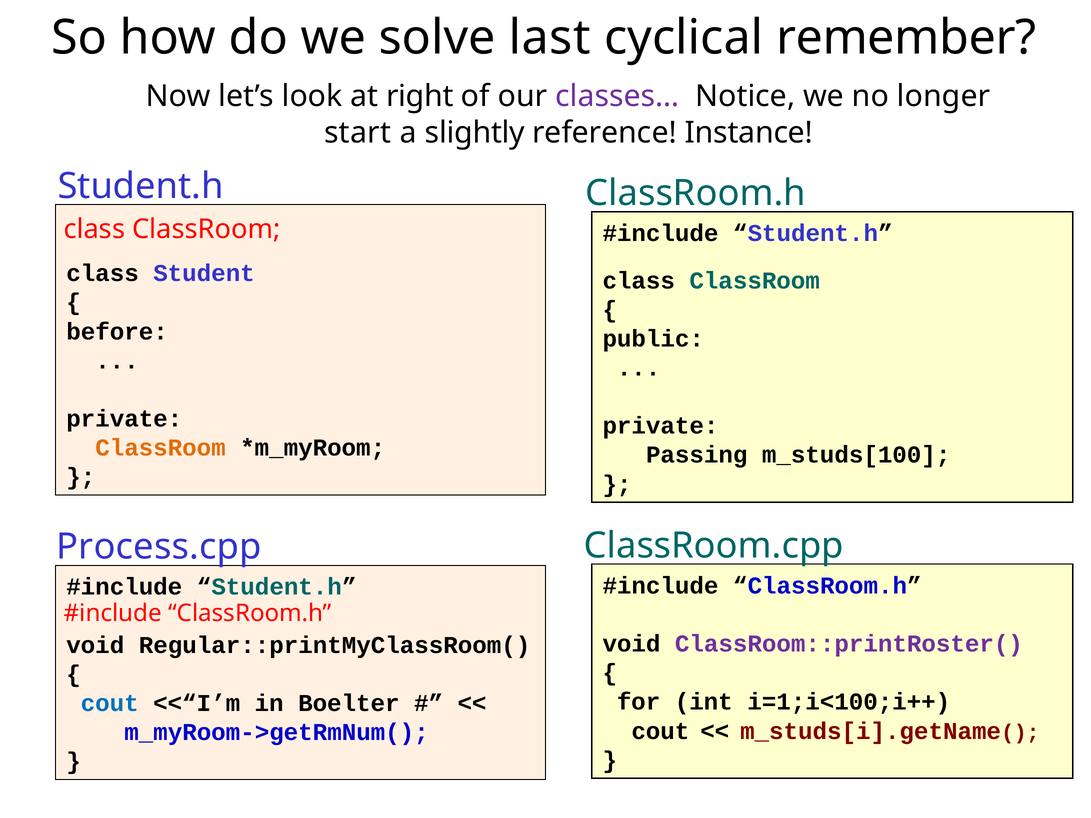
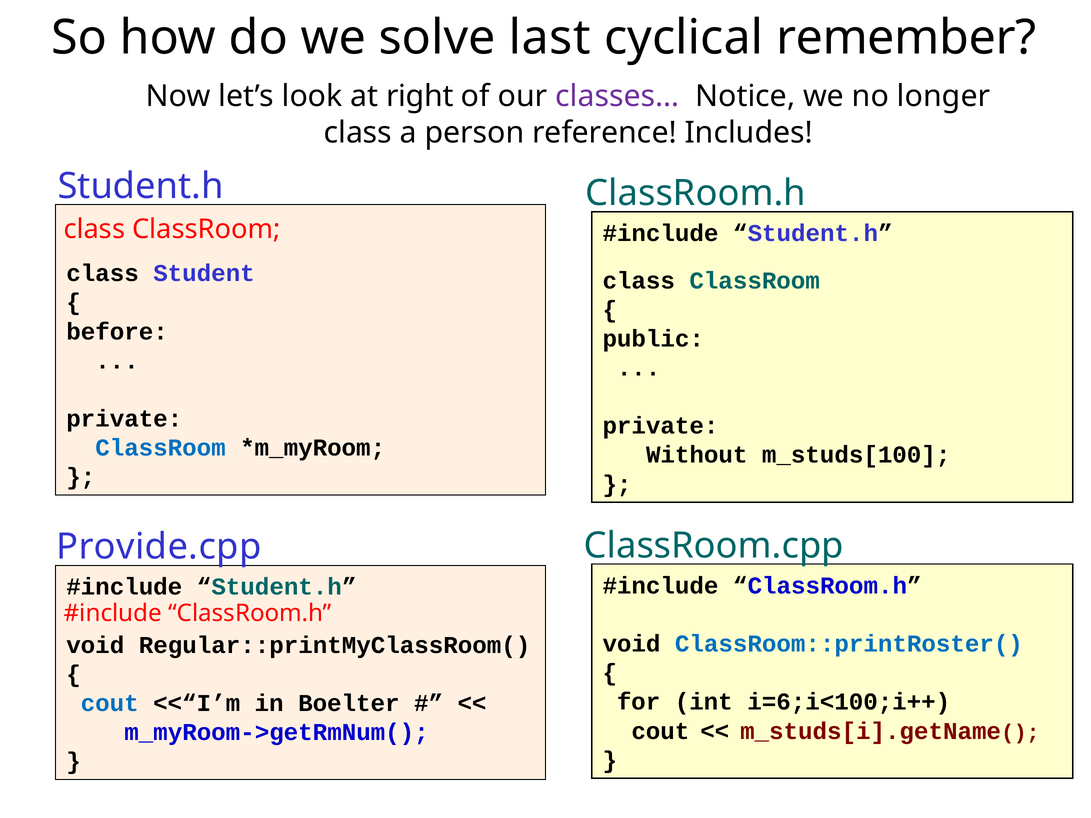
start: start -> class (358, 133)
slightly: slightly -> person (475, 133)
Instance: Instance -> Includes (749, 133)
ClassRoom colour: orange -> blue (161, 448)
Passing: Passing -> Without (697, 455)
Process.cpp: Process.cpp -> Provide.cpp (159, 547)
ClassRoom::printRoster( colour: purple -> blue (849, 644)
i=1;i<100;i++: i=1;i<100;i++ -> i=6;i<100;i++ (849, 702)
